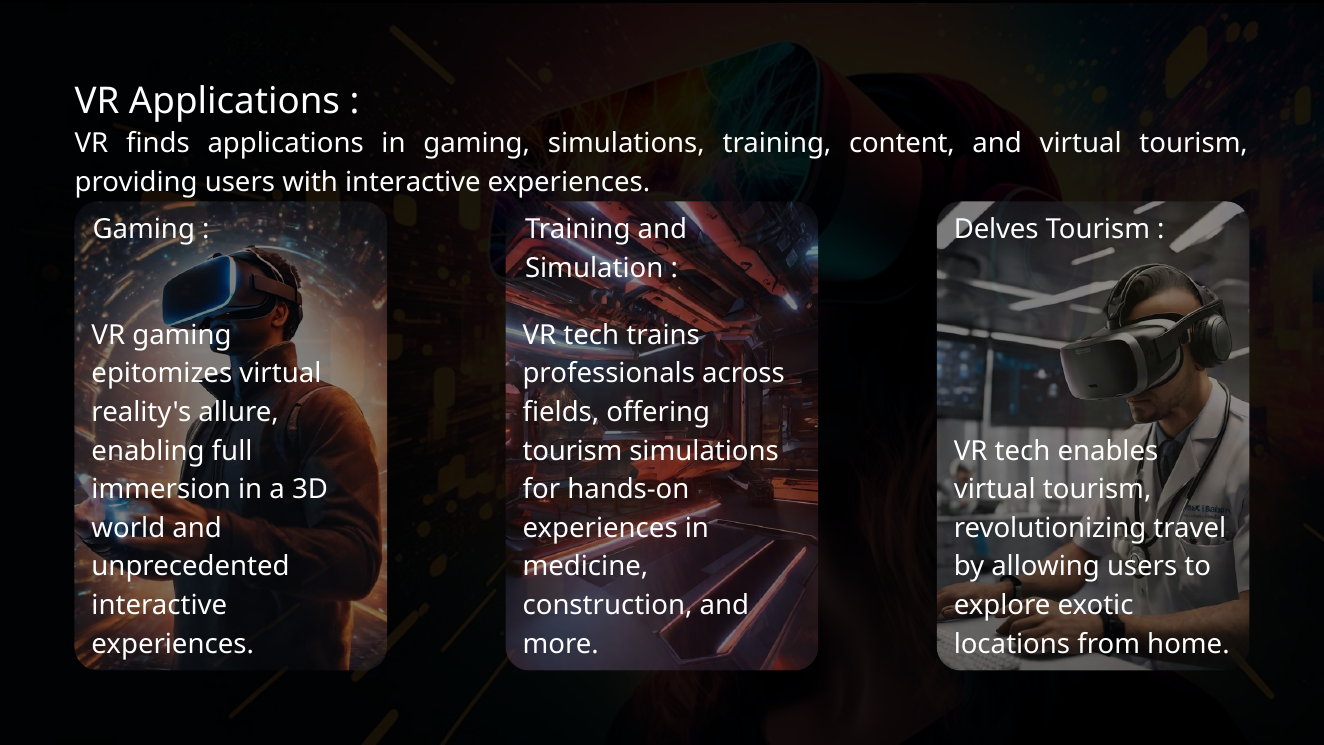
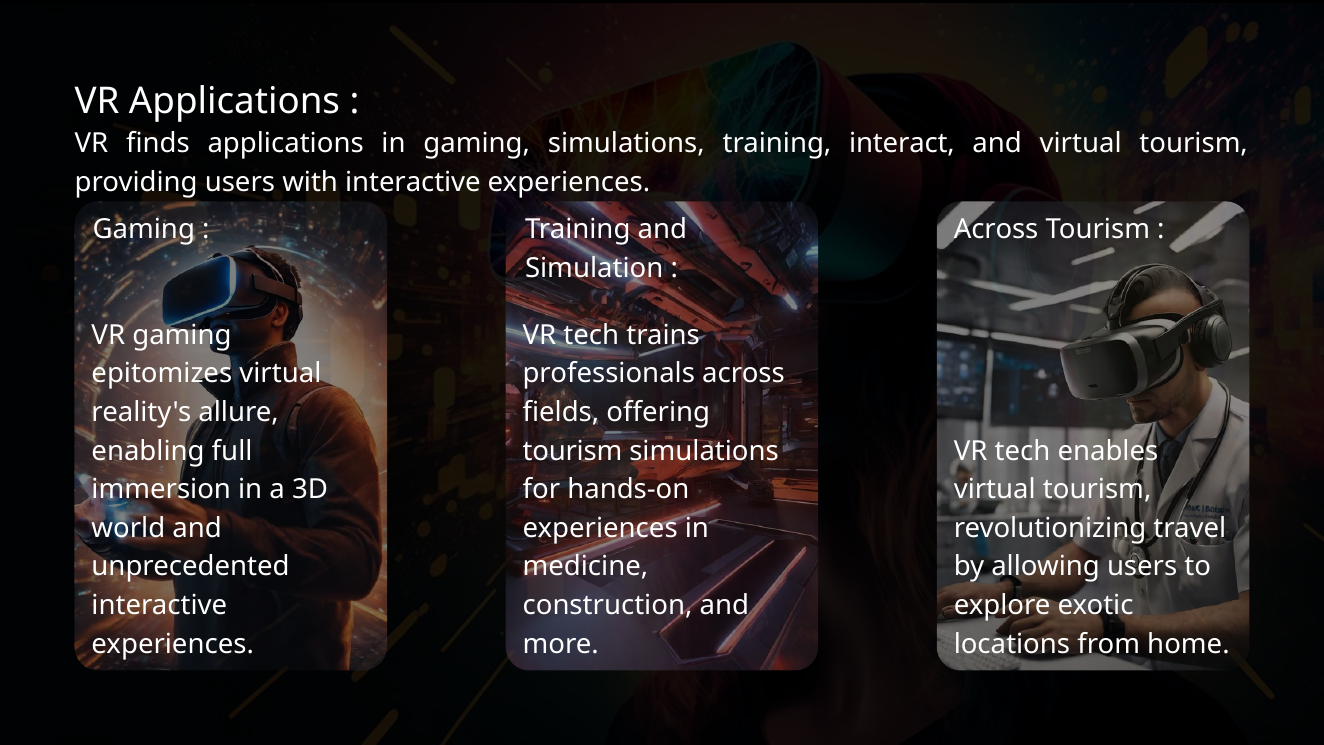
content: content -> interact (902, 144)
Delves: Delves -> Across (996, 229)
